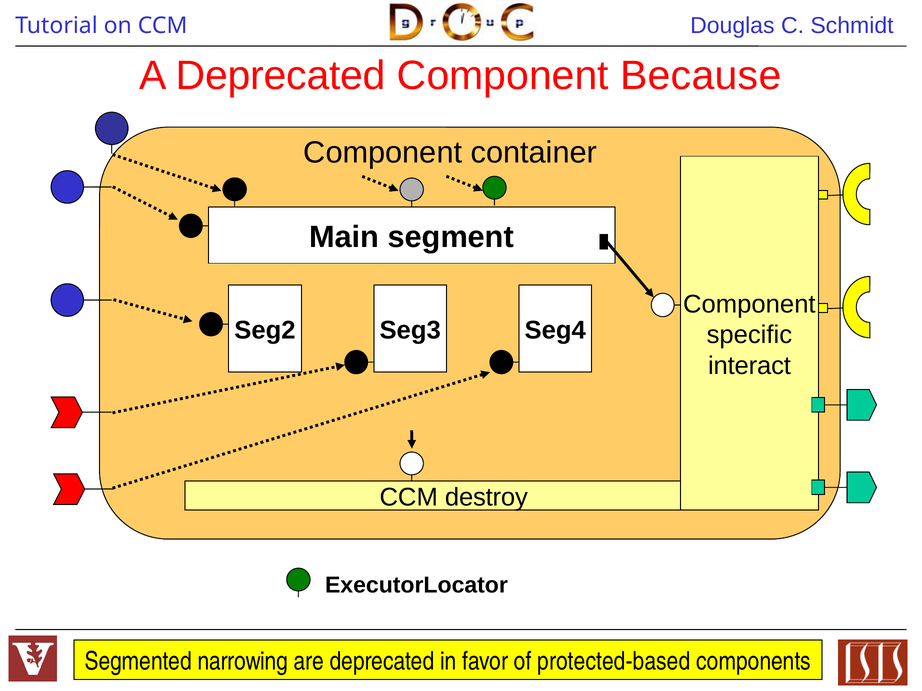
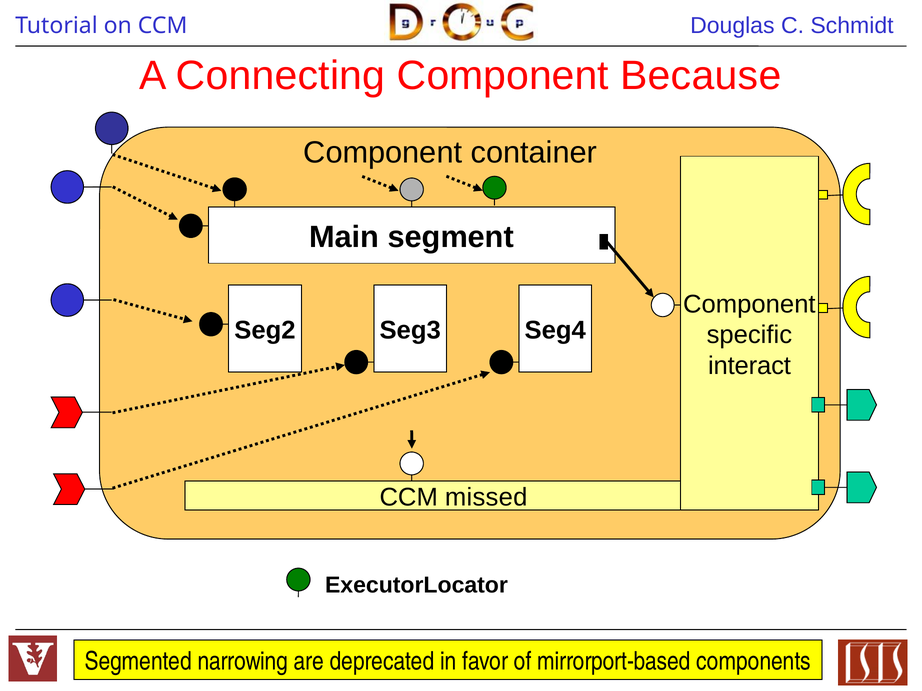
A Deprecated: Deprecated -> Connecting (281, 76)
destroy: destroy -> missed (486, 498)
protected-based: protected-based -> mirrorport-based (614, 662)
